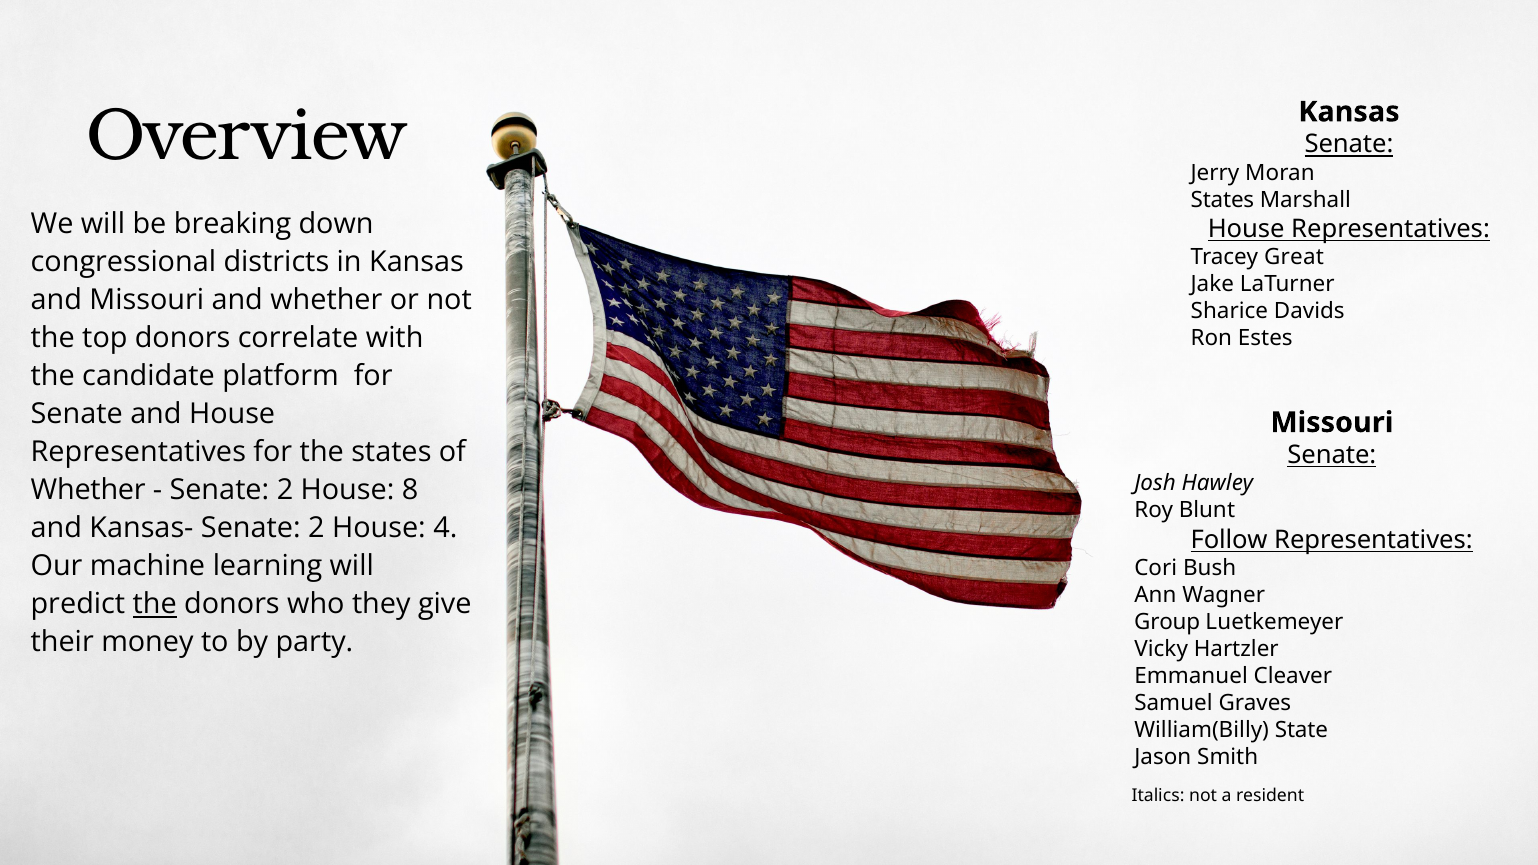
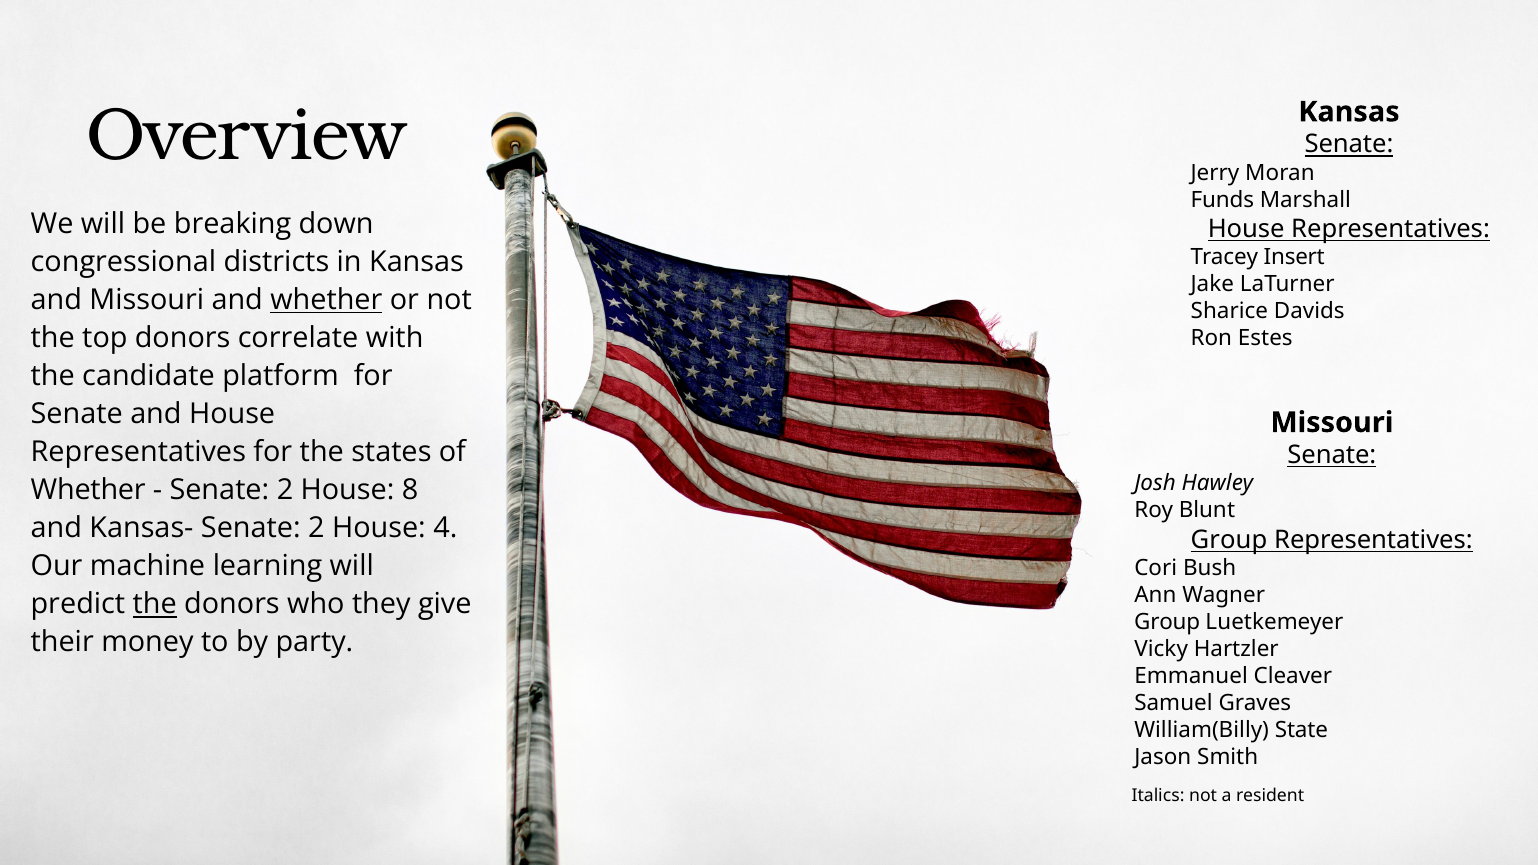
States: States -> Funds (1222, 200)
Great: Great -> Insert (1294, 258)
whether underline: none -> present (326, 300)
Follow: Follow -> Group (1229, 540)
